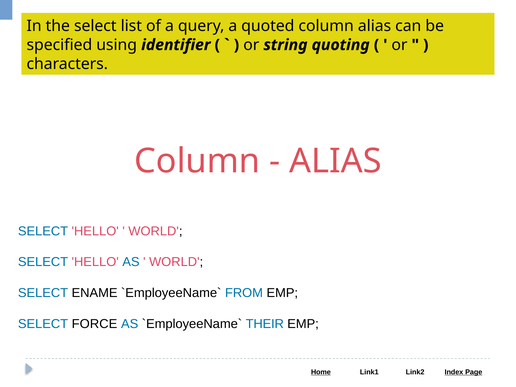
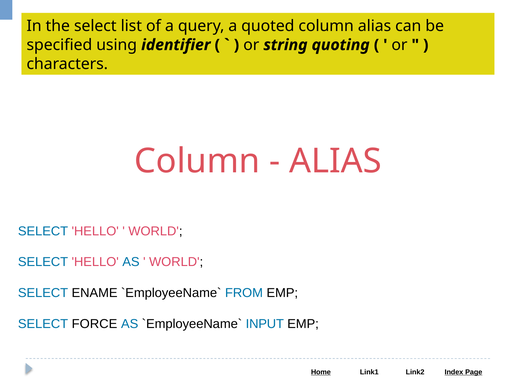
THEIR: THEIR -> INPUT (265, 324)
